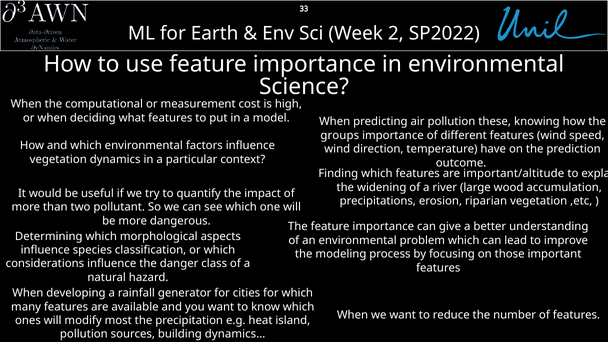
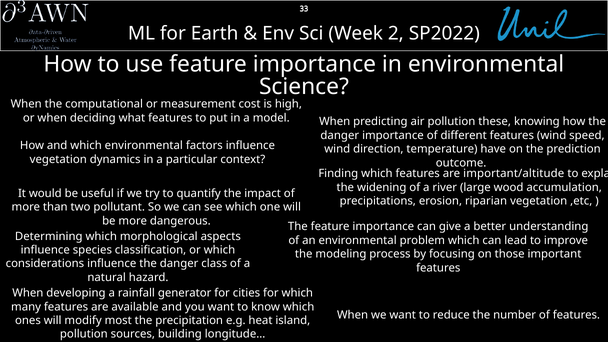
groups: groups -> danger (340, 135)
dynamics…: dynamics… -> longitude… (235, 334)
